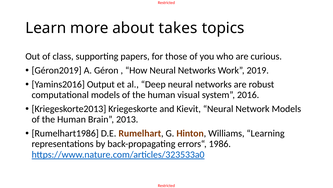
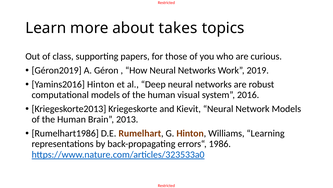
Yamins2016 Output: Output -> Hinton (101, 84)
